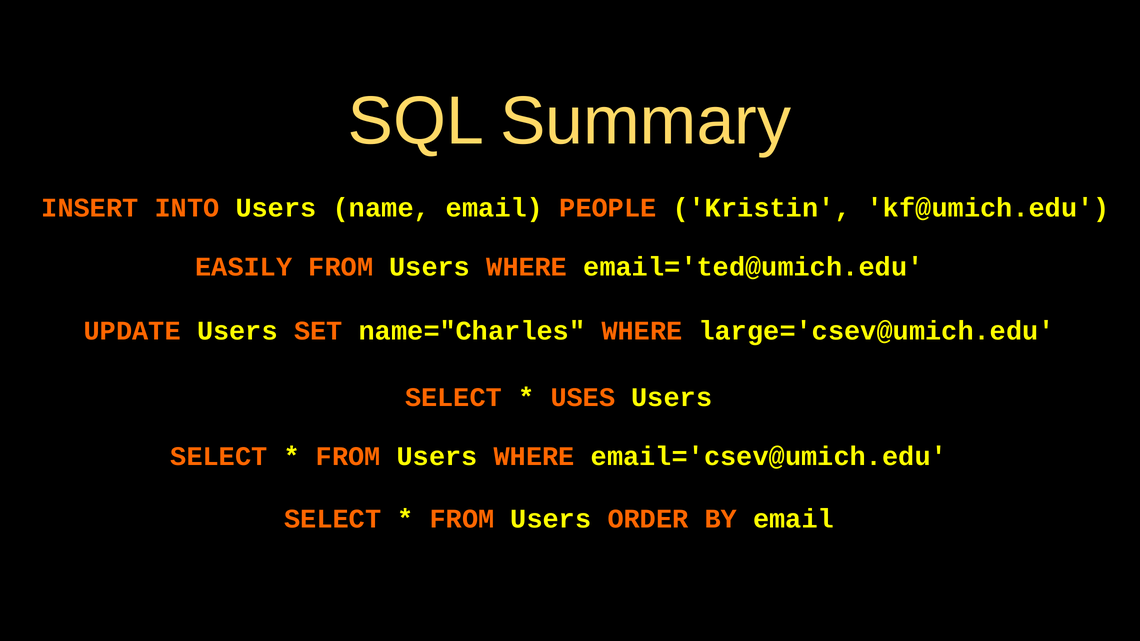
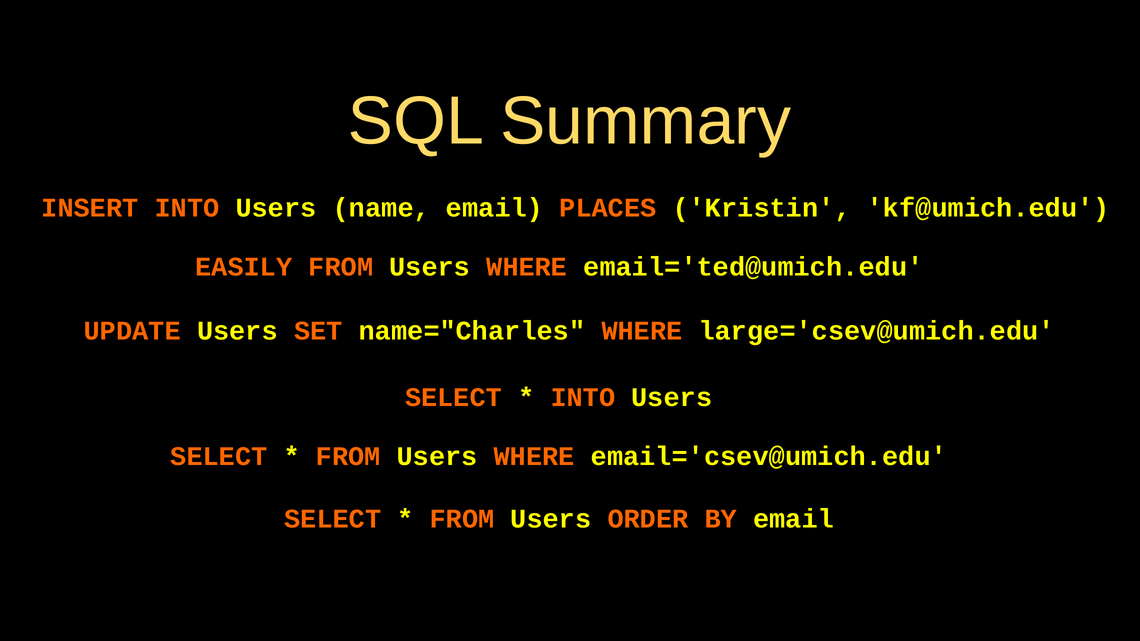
PEOPLE: PEOPLE -> PLACES (608, 208)
USES: USES -> INTO (583, 398)
